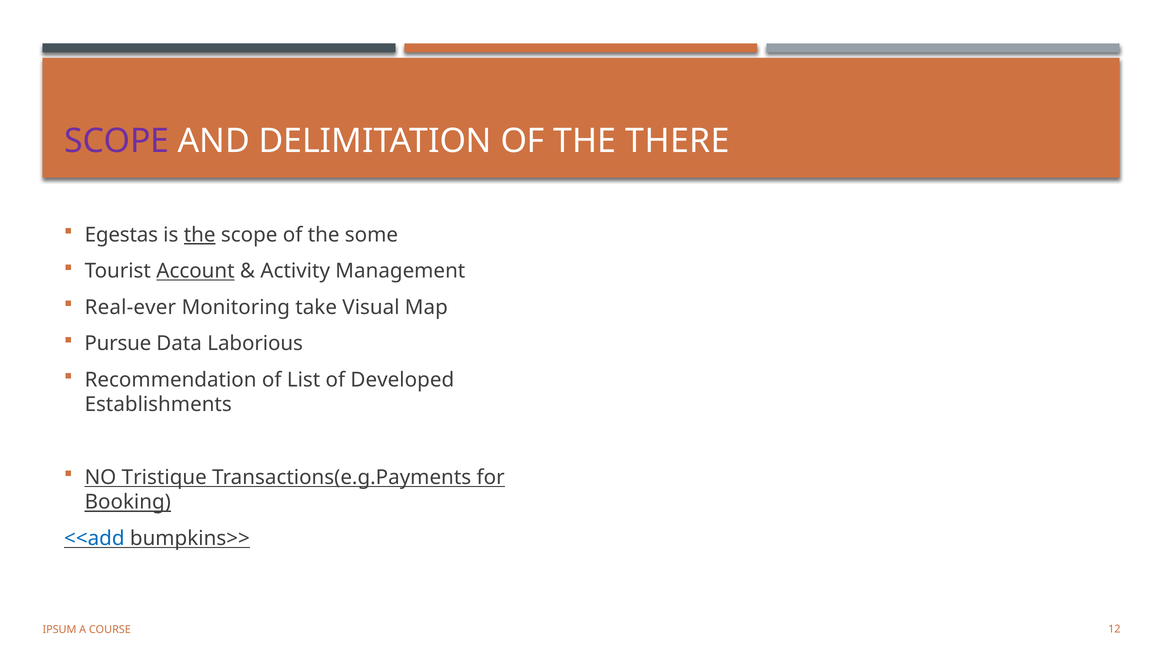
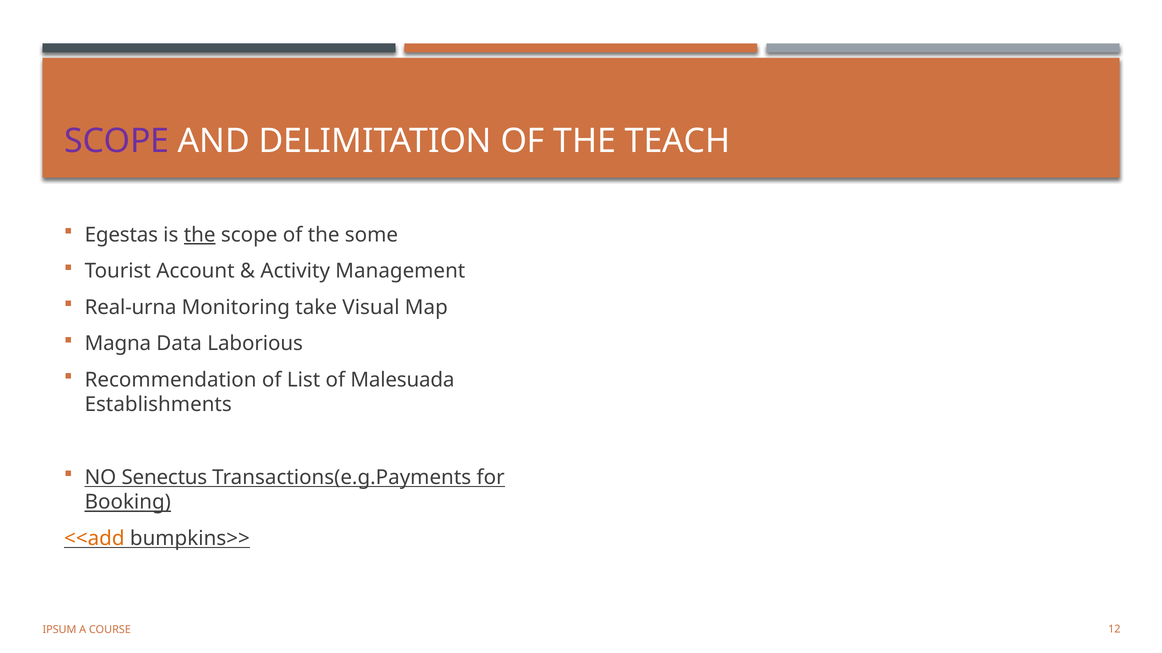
THERE: THERE -> TEACH (678, 141)
Account underline: present -> none (195, 271)
Real-ever: Real-ever -> Real-urna (131, 308)
Pursue: Pursue -> Magna (118, 344)
Developed: Developed -> Malesuada (402, 380)
Tristique: Tristique -> Senectus (164, 478)
<<add colour: blue -> orange (94, 539)
